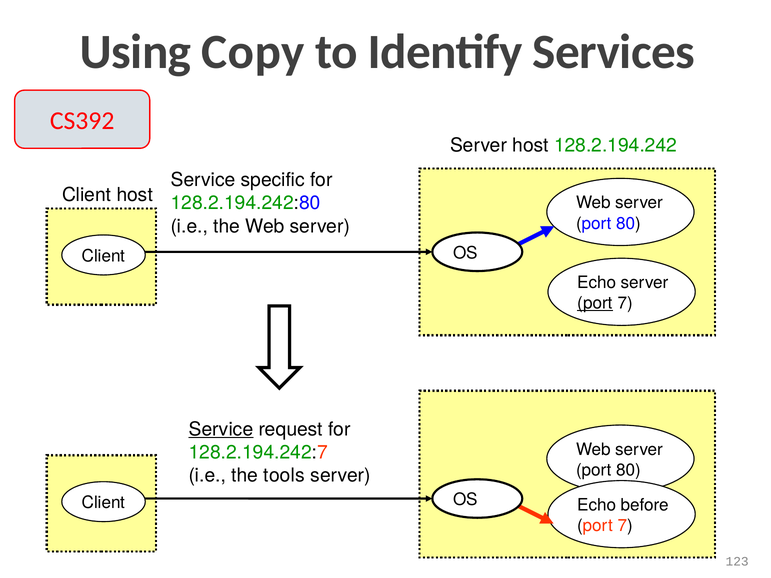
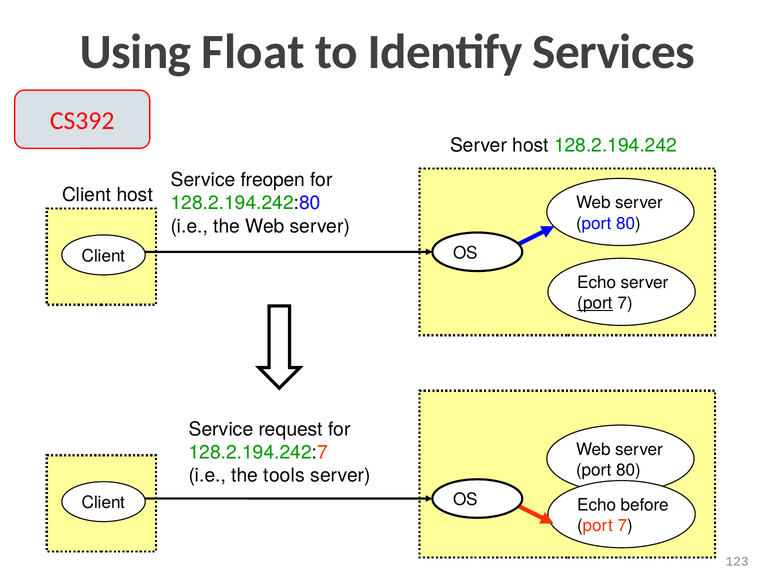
Copy: Copy -> Float (253, 52)
specific: specific -> freopen (273, 180)
Service underline: present -> none (221, 429)
